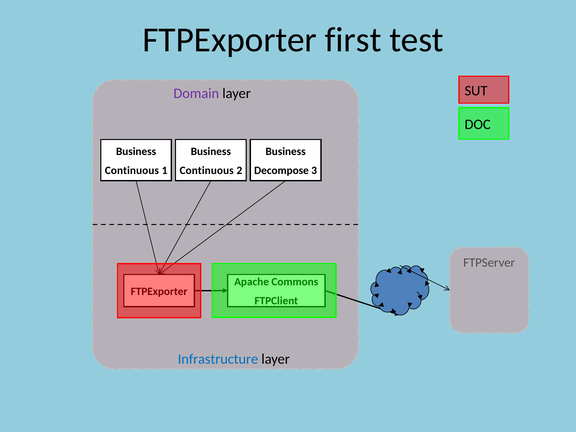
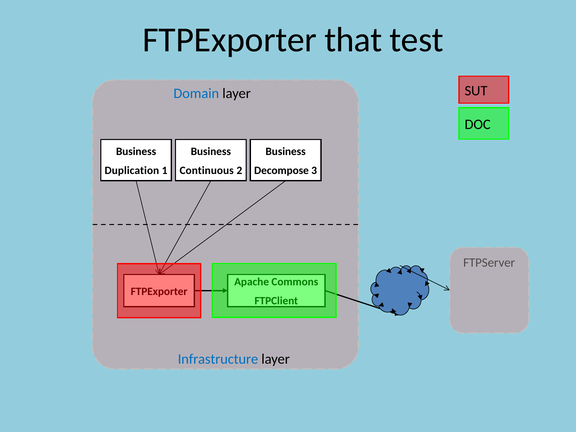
first: first -> that (353, 40)
Domain colour: purple -> blue (196, 93)
Continuous: Continuous -> Duplication (132, 170)
